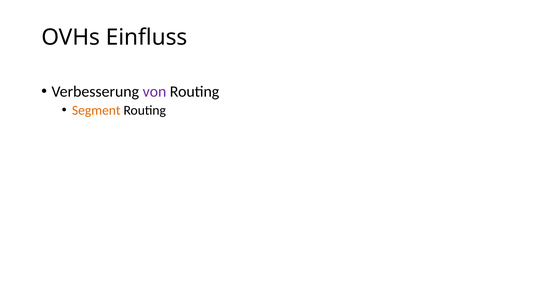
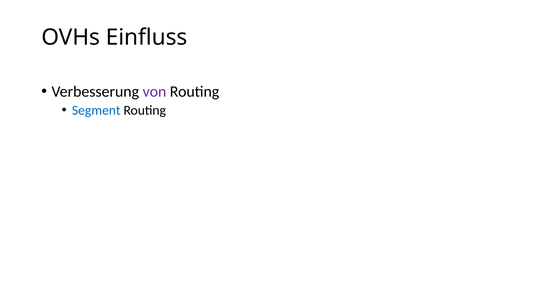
Segment colour: orange -> blue (96, 111)
